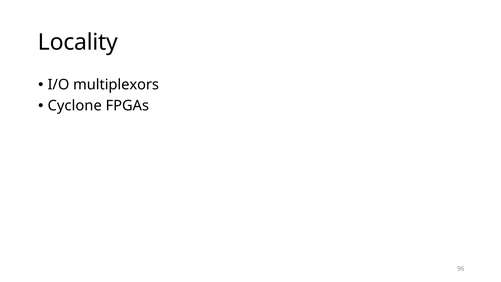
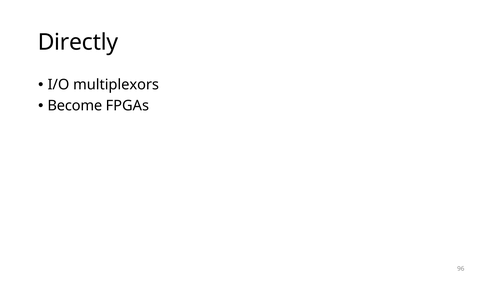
Locality: Locality -> Directly (78, 42)
Cyclone: Cyclone -> Become (75, 106)
